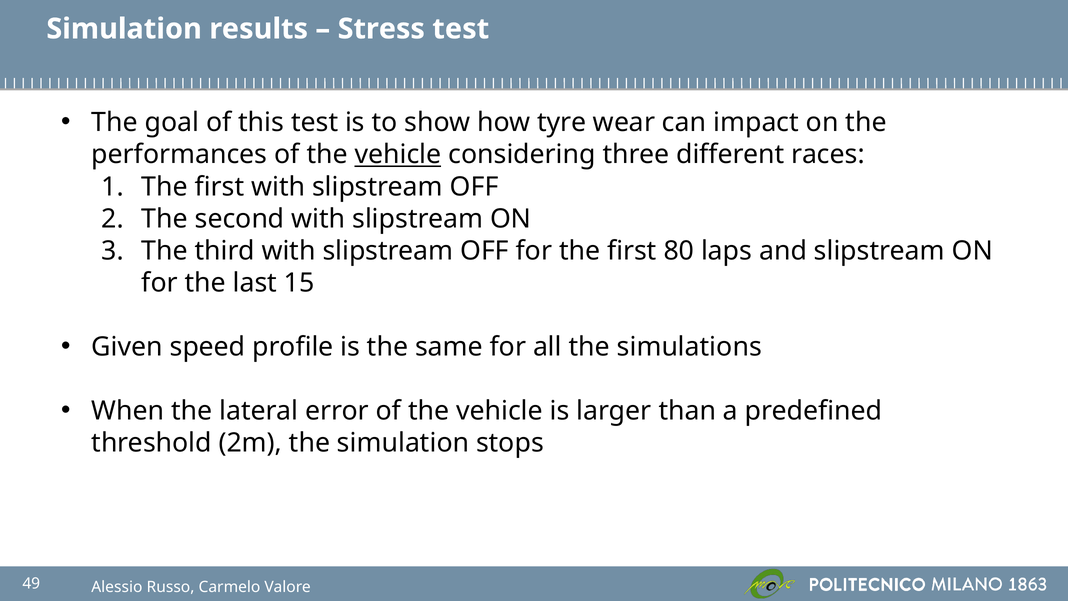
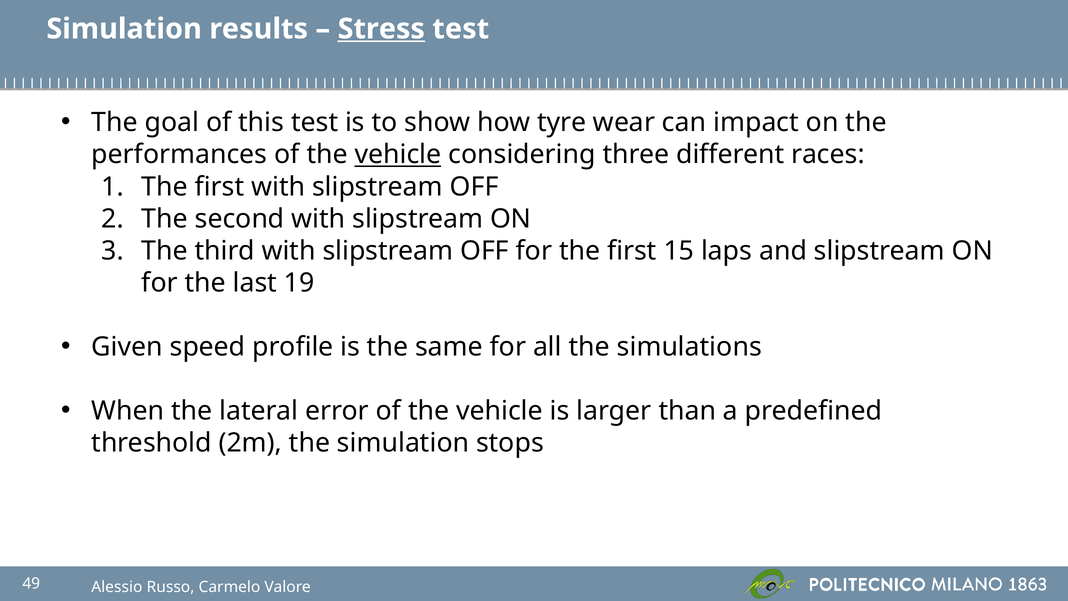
Stress underline: none -> present (381, 29)
80: 80 -> 15 (679, 251)
15: 15 -> 19 (299, 283)
